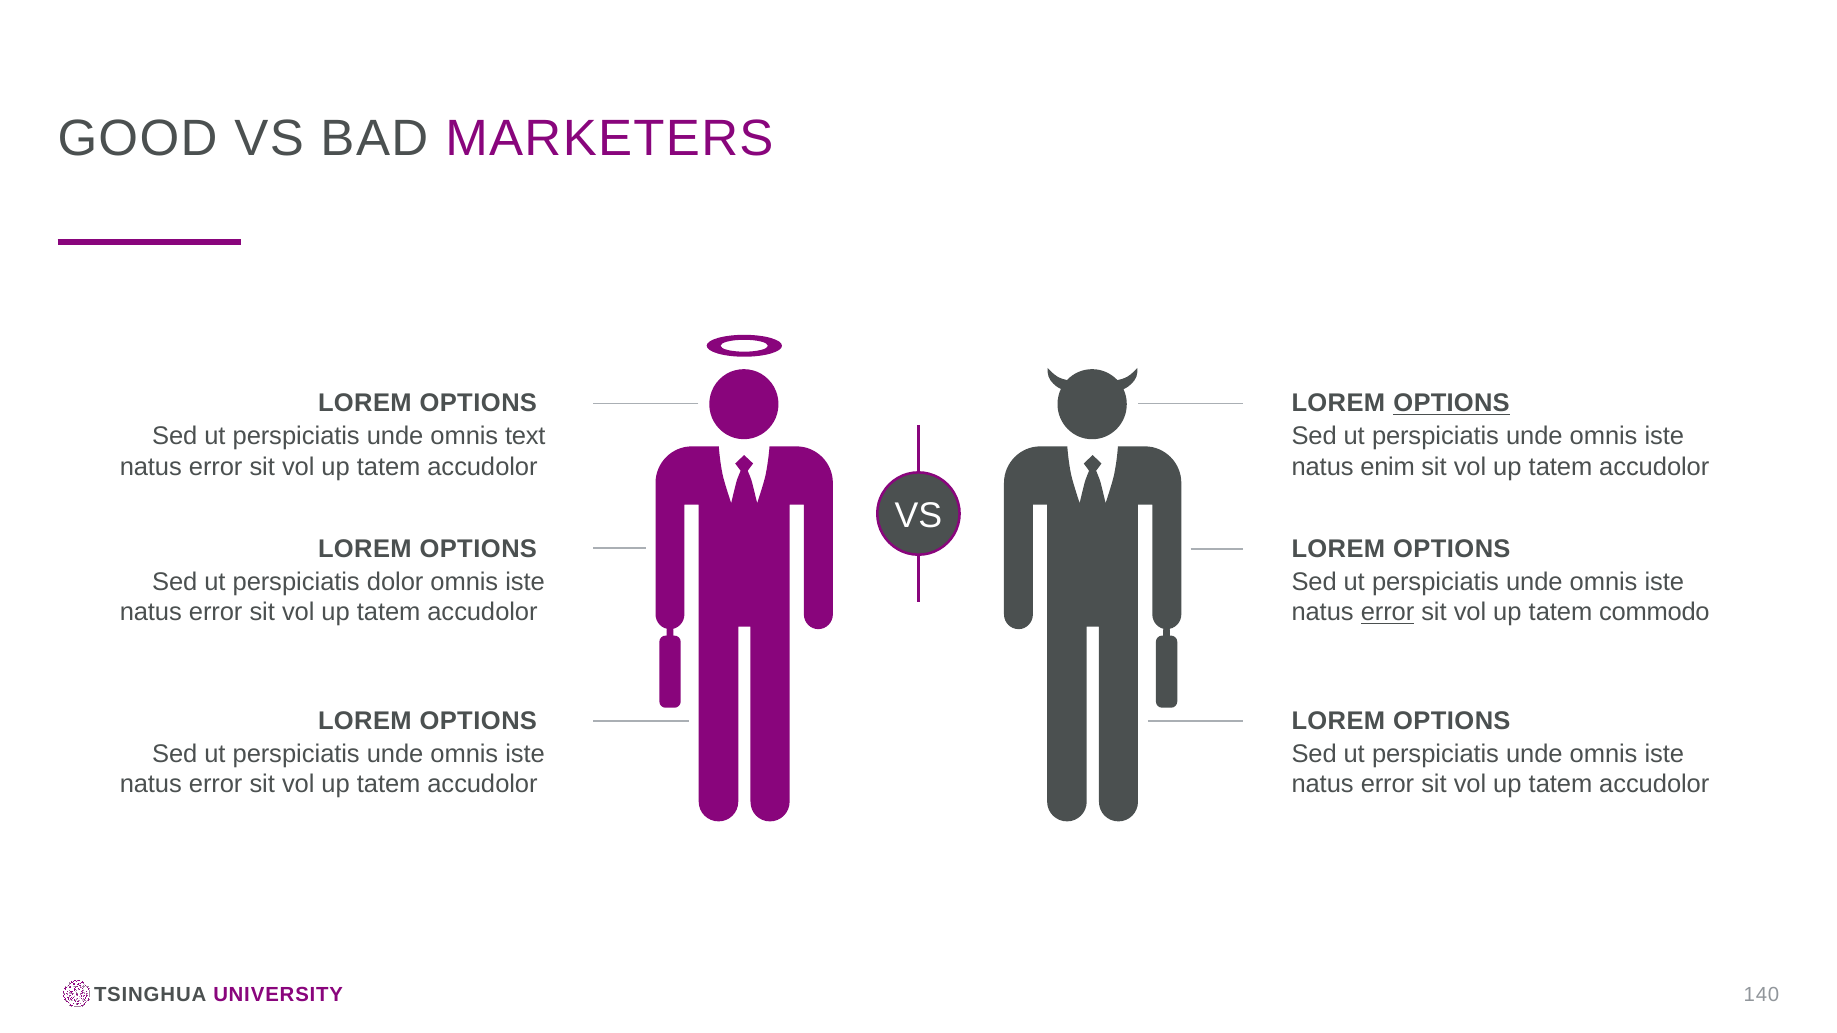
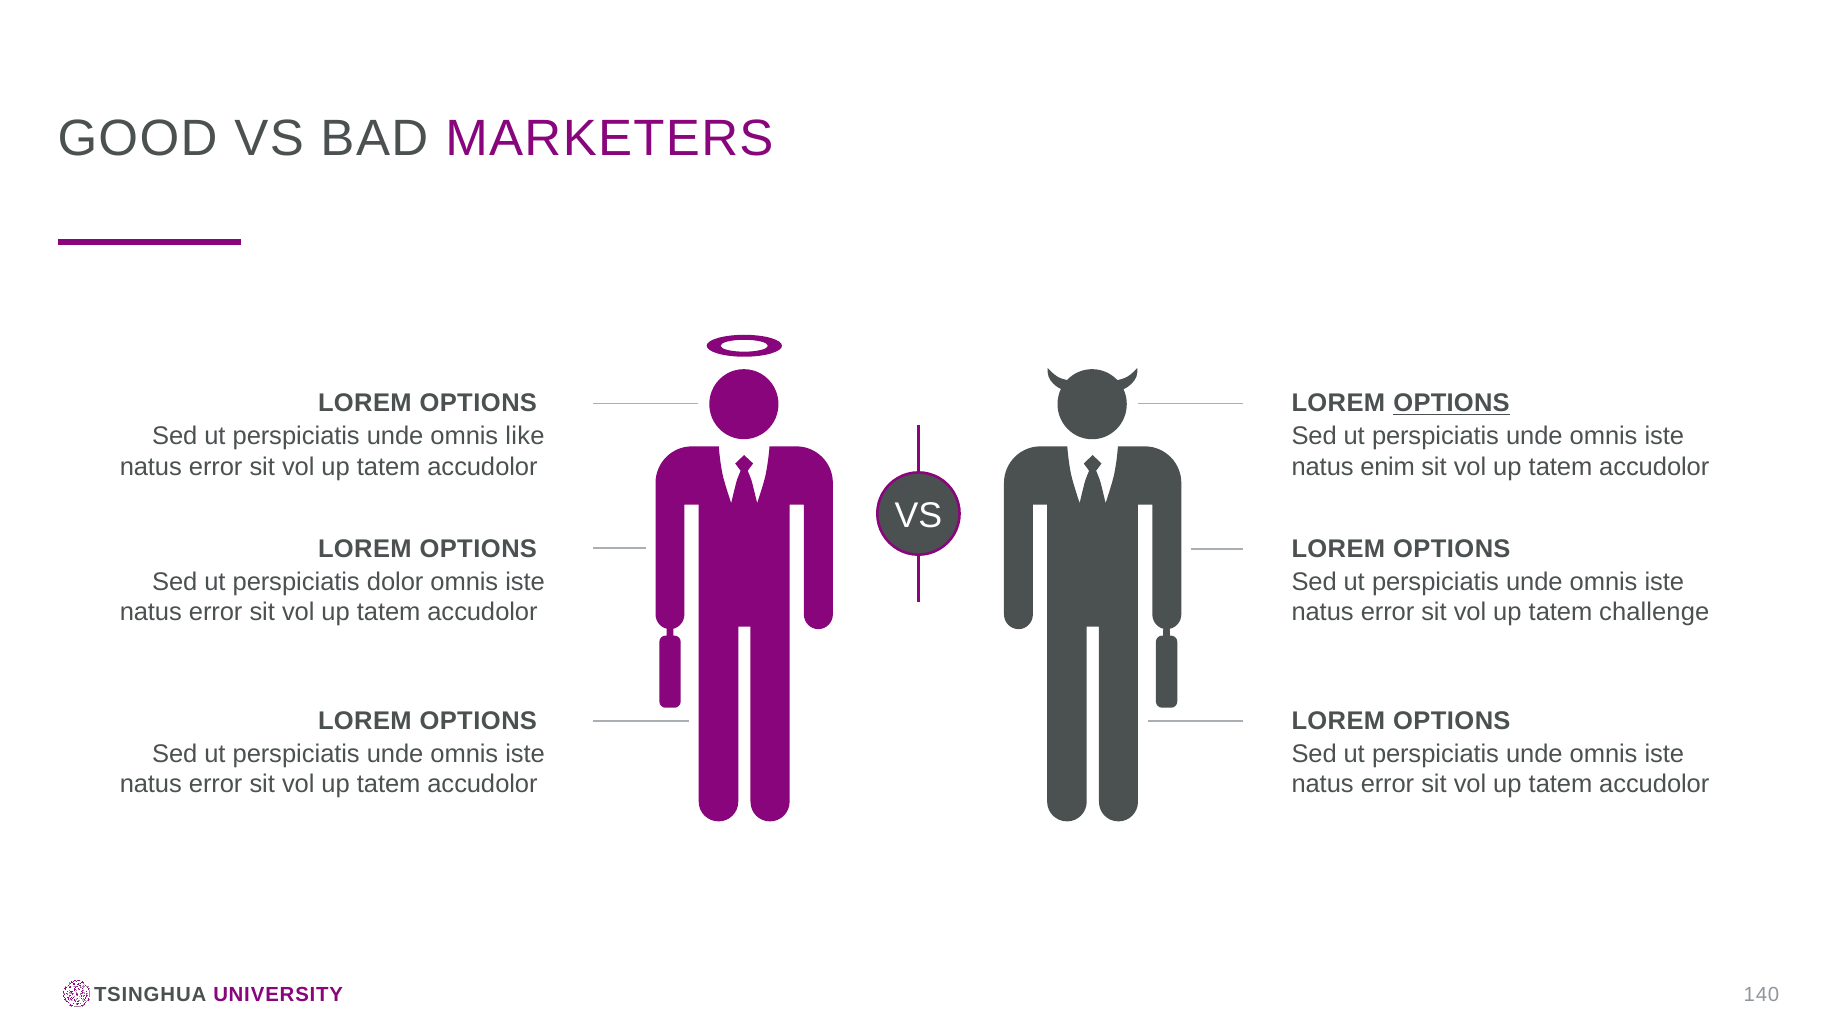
text: text -> like (525, 436)
error underline: present -> none (1388, 613)
commodo: commodo -> challenge (1654, 613)
